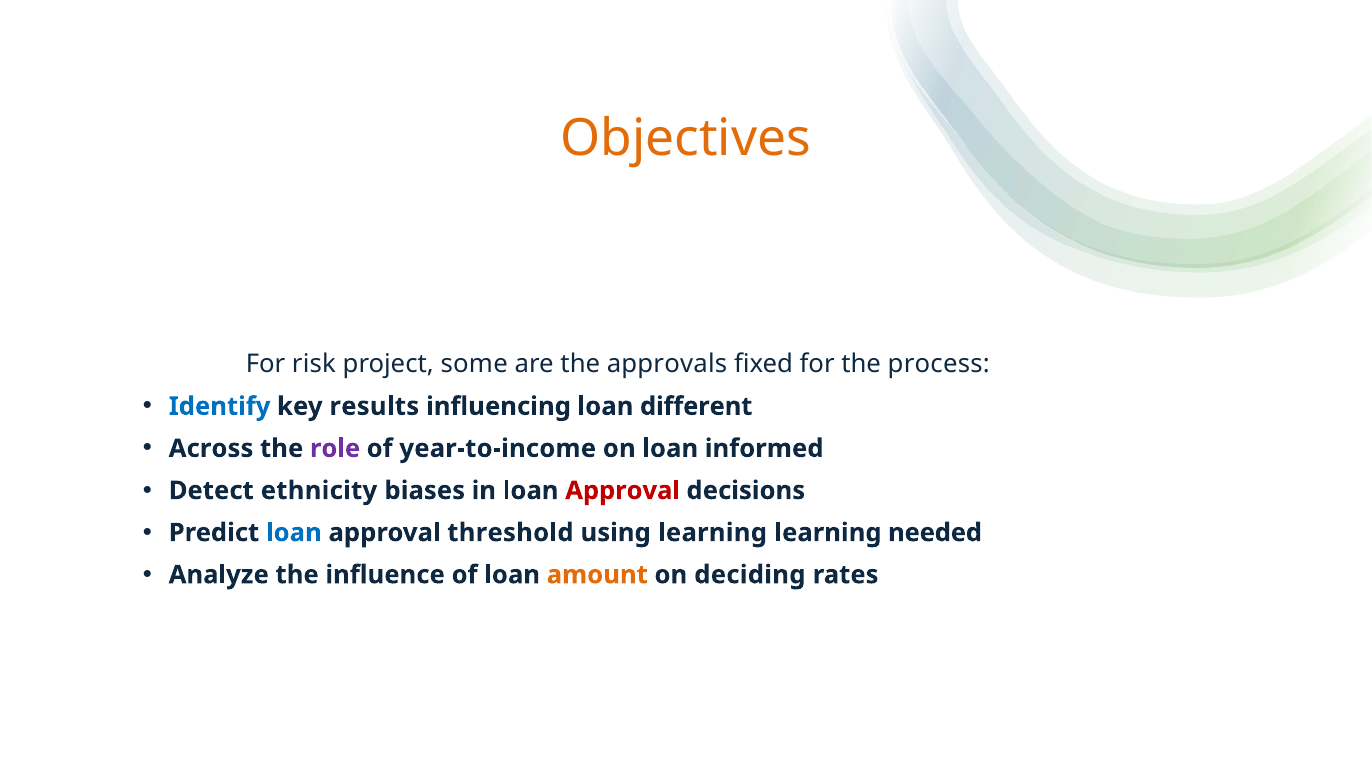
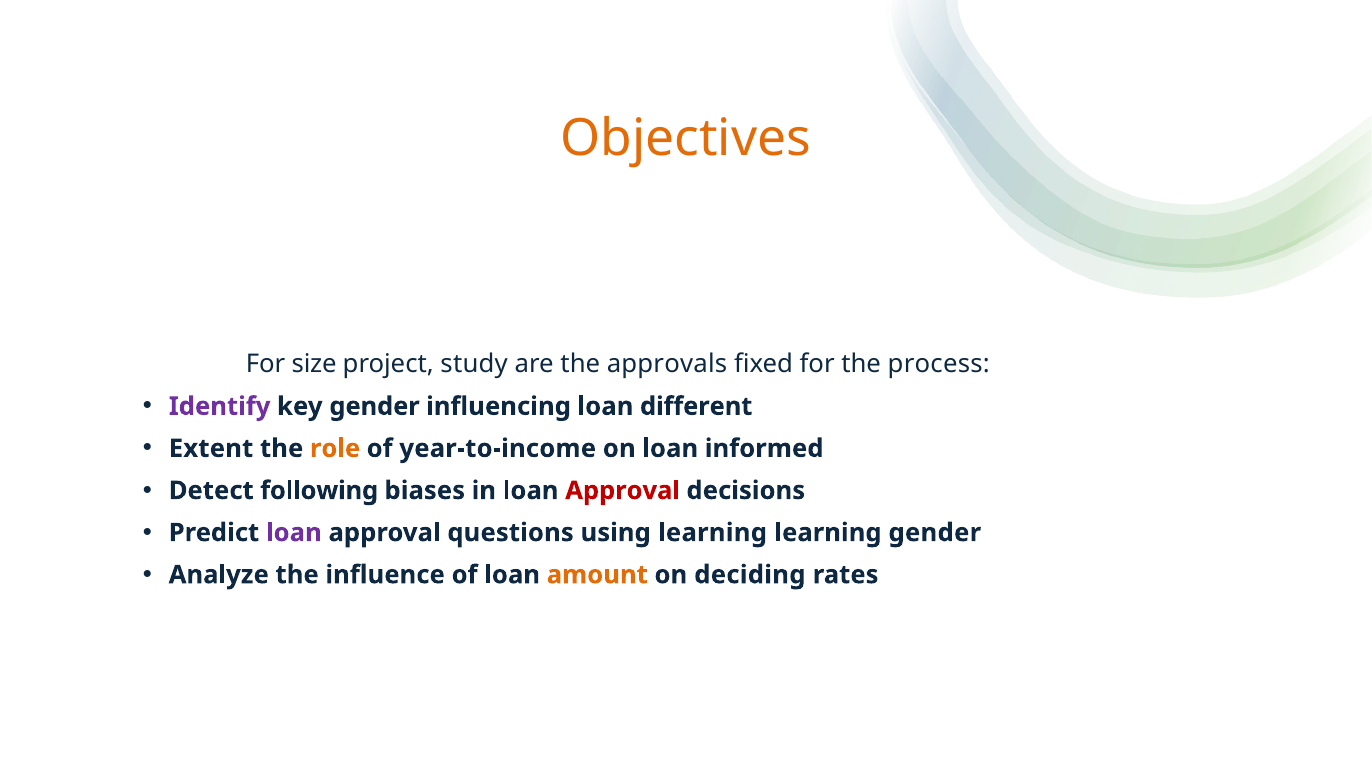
risk: risk -> size (314, 364)
some: some -> study (474, 364)
Identify colour: blue -> purple (220, 406)
key results: results -> gender (375, 406)
Across: Across -> Extent (211, 448)
role colour: purple -> orange (335, 448)
ethnicity: ethnicity -> following (319, 490)
loan colour: blue -> purple (294, 533)
threshold: threshold -> questions (511, 533)
learning needed: needed -> gender (935, 533)
